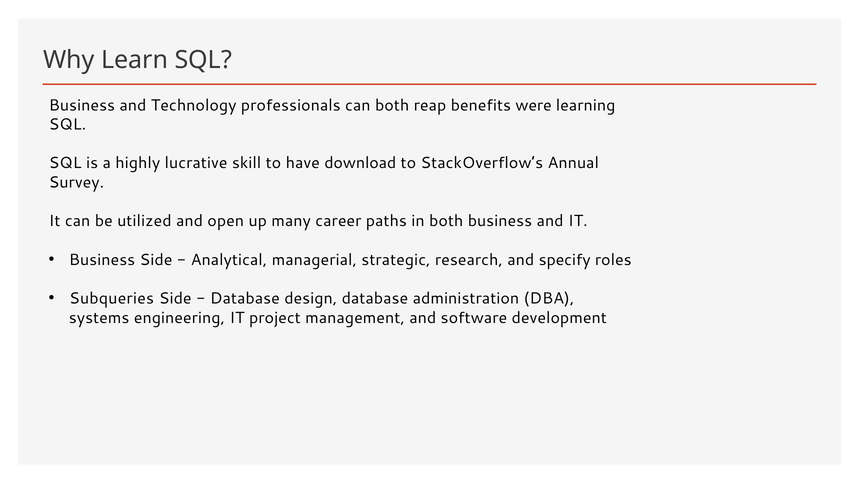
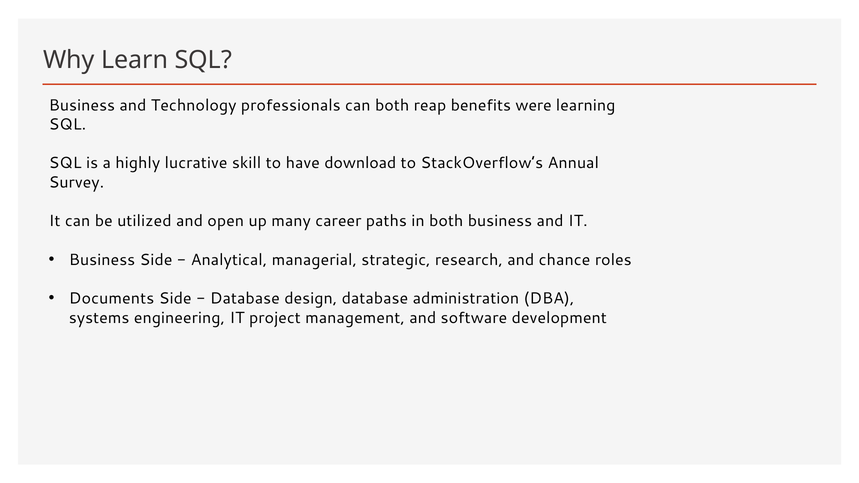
specify: specify -> chance (565, 260)
Subqueries: Subqueries -> Documents (112, 299)
